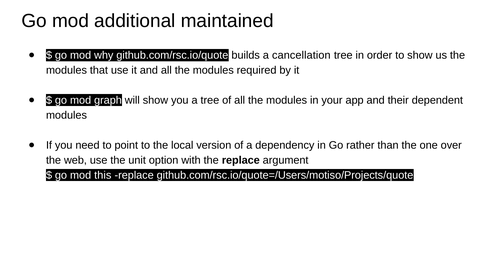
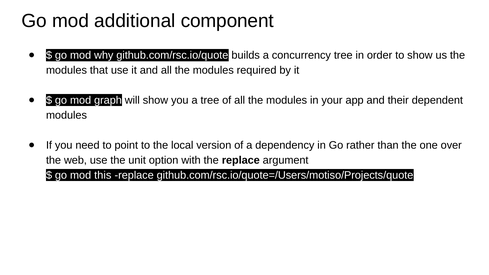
maintained: maintained -> component (227, 21)
cancellation: cancellation -> concurrency (301, 55)
